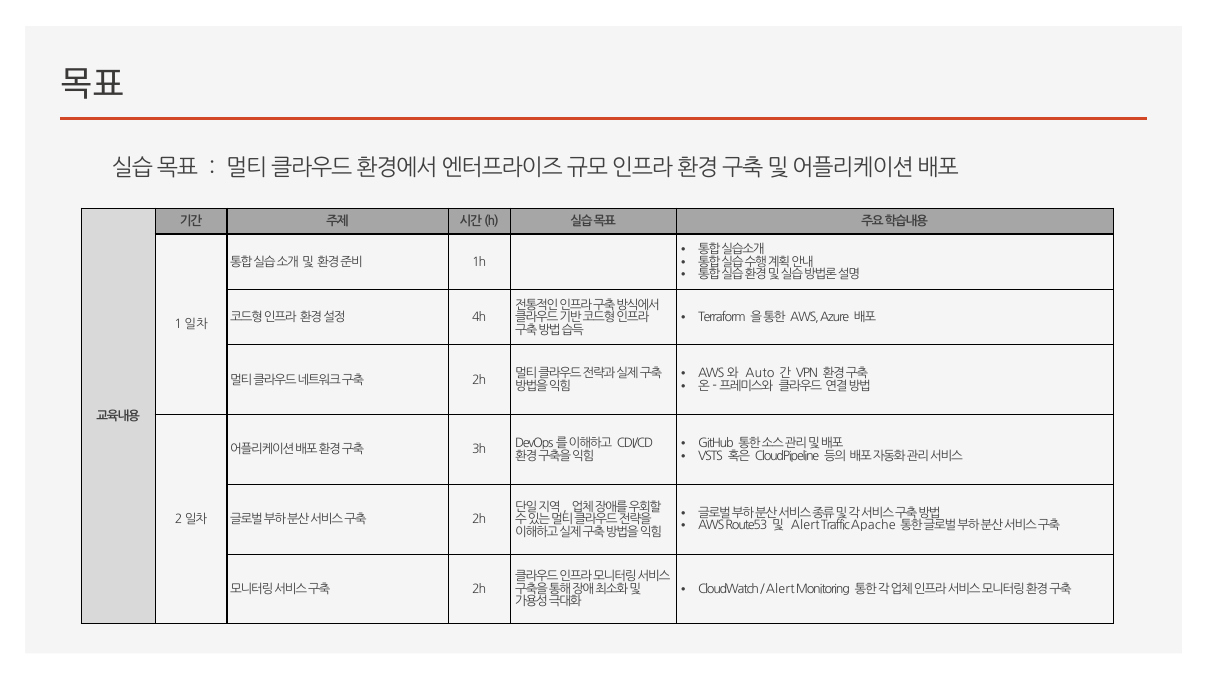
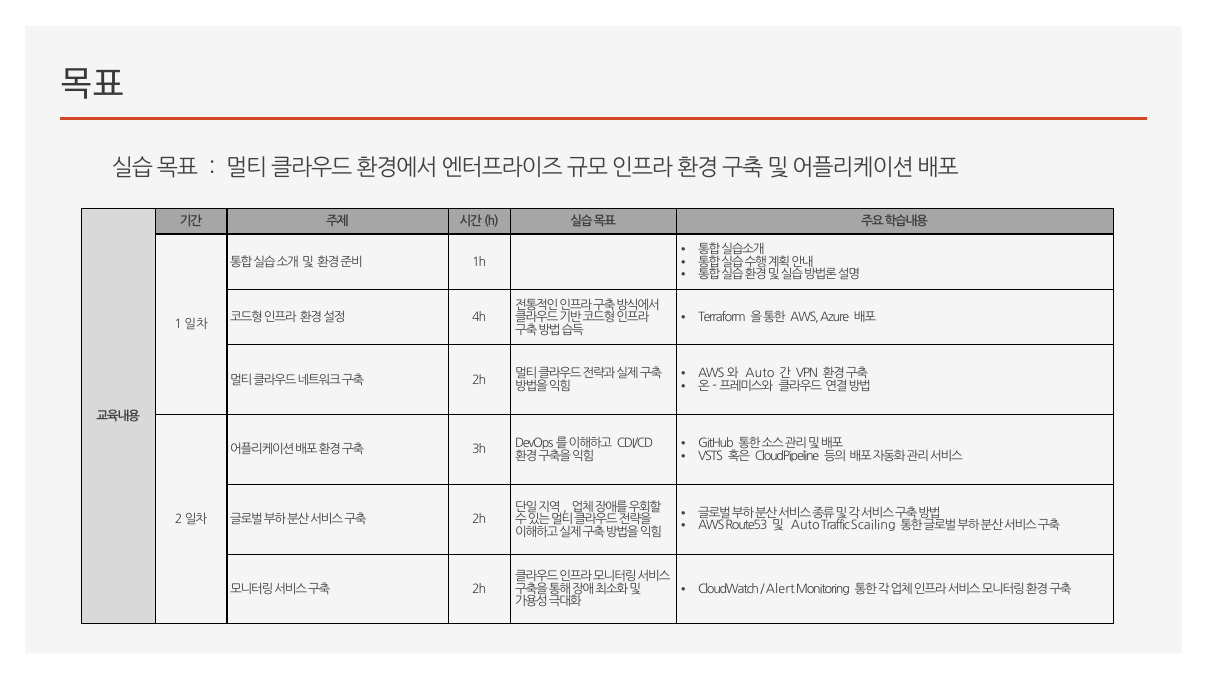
Alert: Alert -> Auto (805, 526)
Apache: Apache -> Scailing (873, 526)
